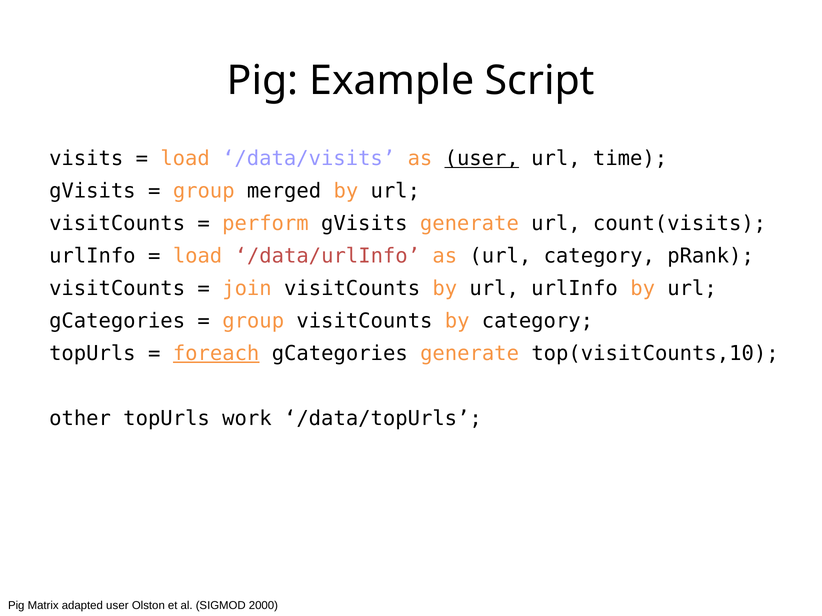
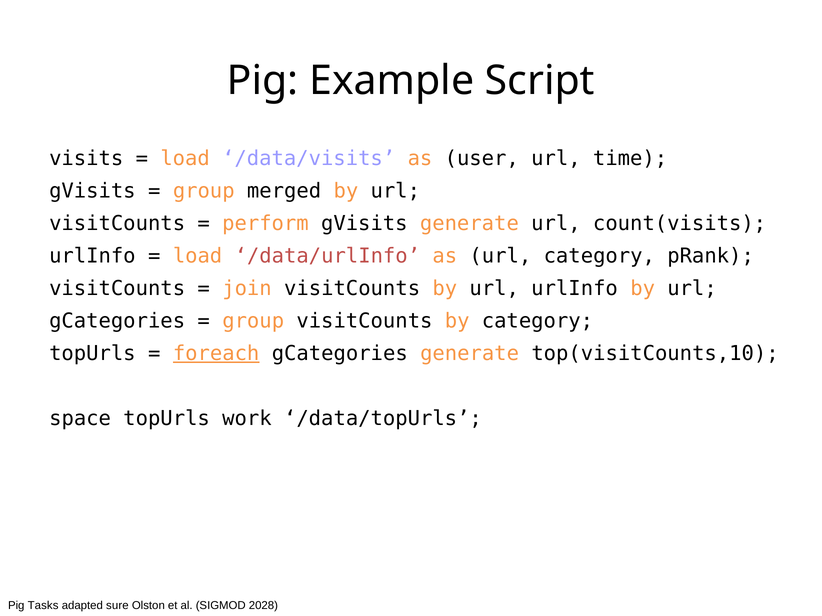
user underline: present -> none (482, 159)
other: other -> space (80, 419)
Matrix: Matrix -> Tasks (43, 606)
adapted user: user -> sure (117, 606)
2000: 2000 -> 2028 (263, 606)
